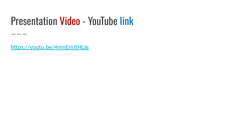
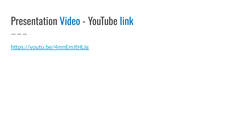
Video colour: red -> blue (70, 22)
